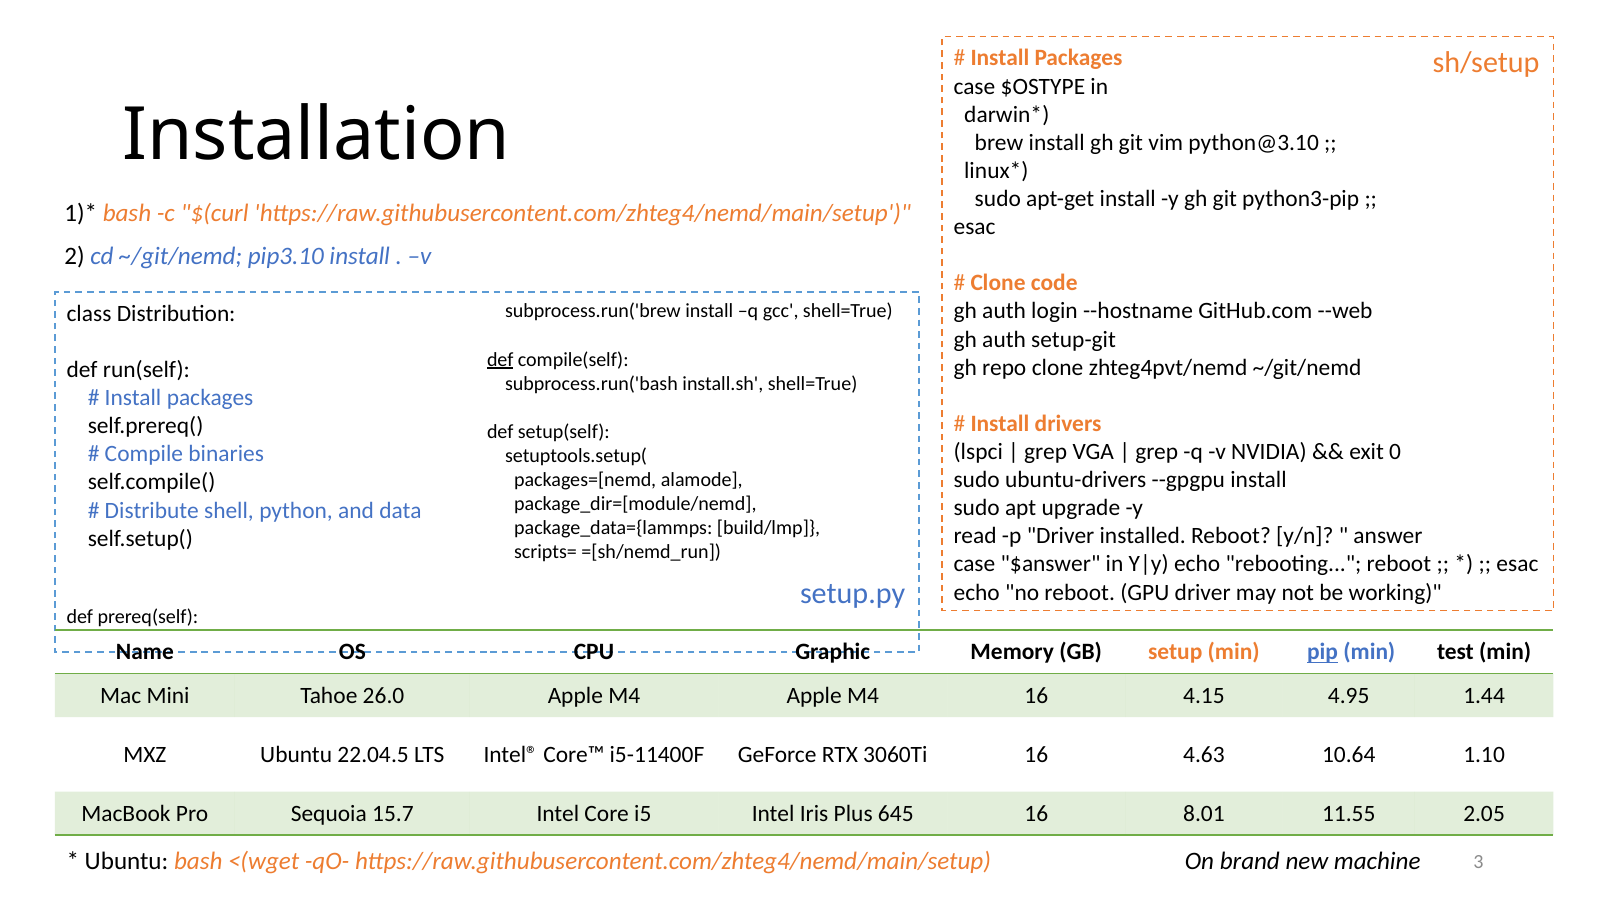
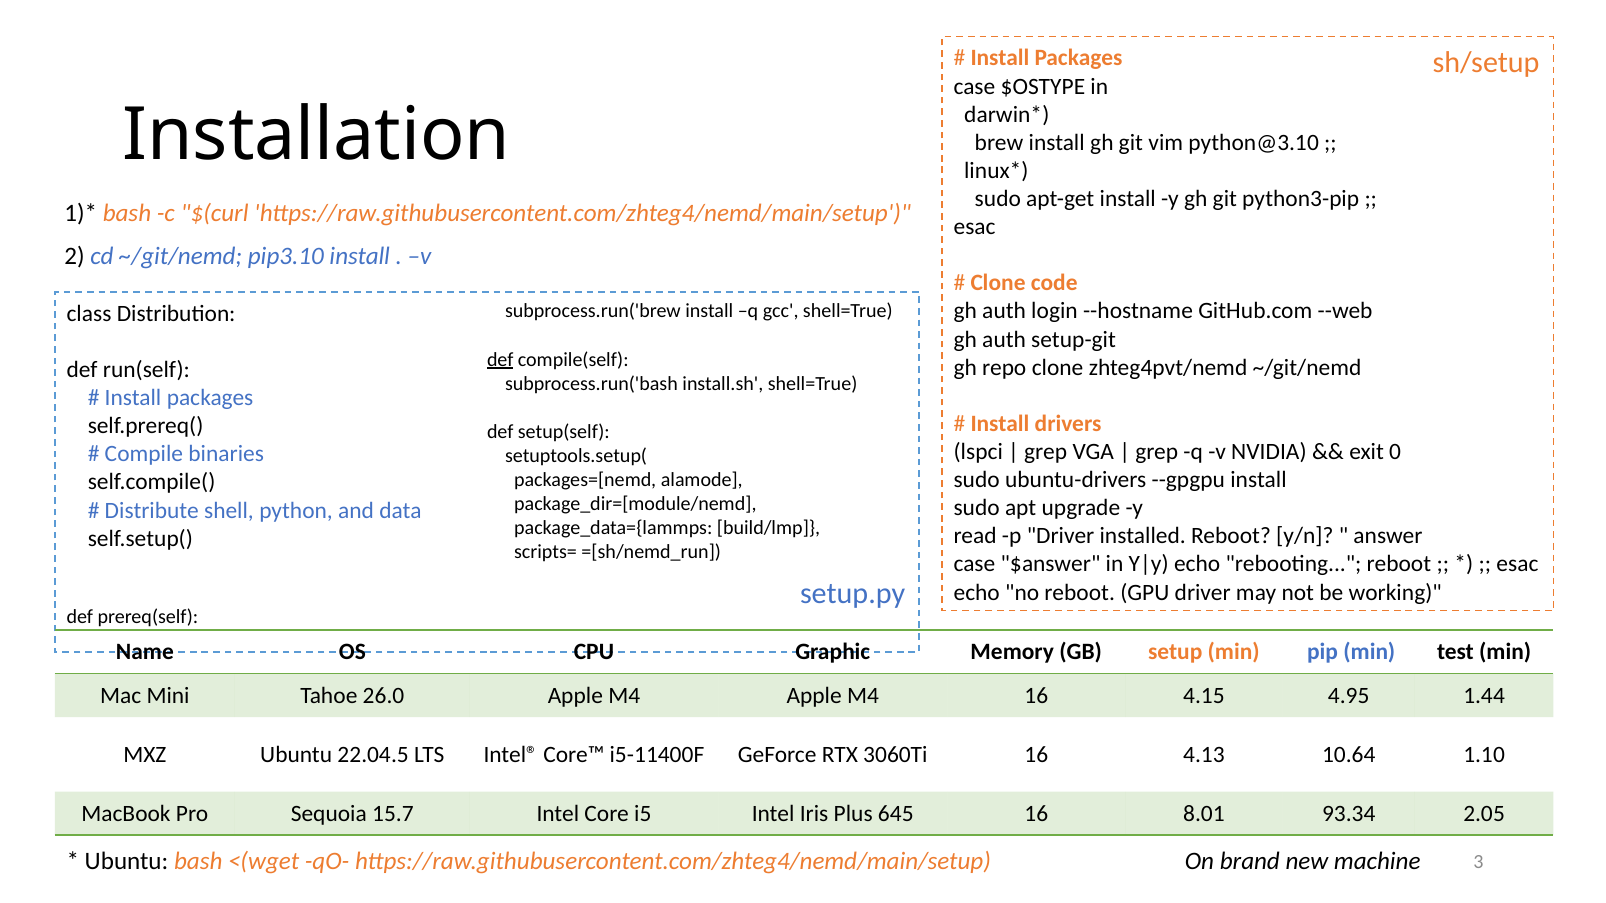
pip underline: present -> none (1323, 652)
4.63: 4.63 -> 4.13 (1204, 755)
11.55: 11.55 -> 93.34 (1349, 814)
